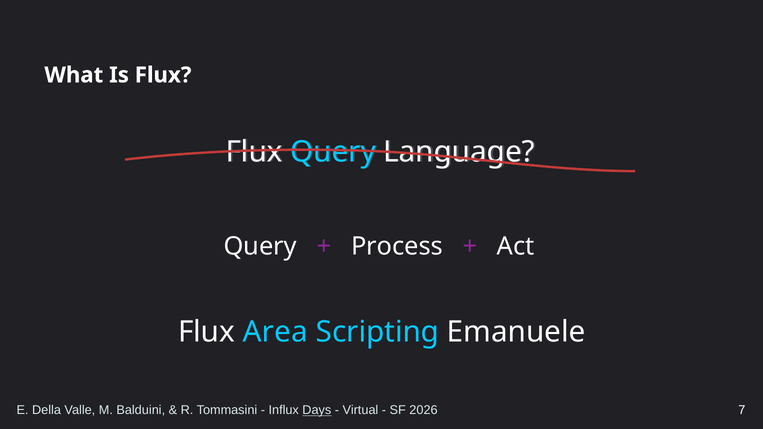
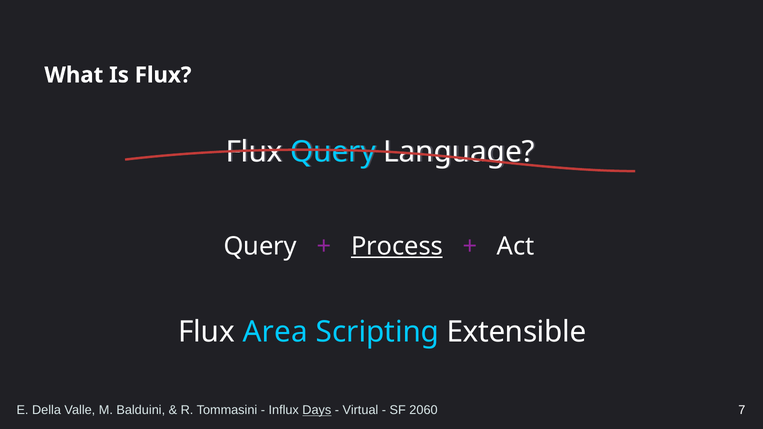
Process underline: none -> present (397, 246)
Emanuele: Emanuele -> Extensible (516, 332)
2026: 2026 -> 2060 (424, 410)
